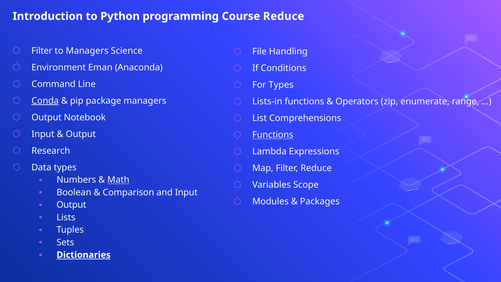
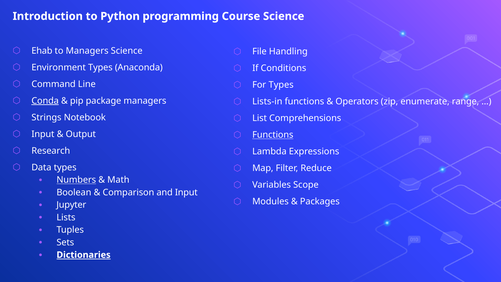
Course Reduce: Reduce -> Science (284, 16)
Filter: Filter -> Ehab (42, 51)
Environment Eman: Eman -> Types (100, 67)
Output: Output -> Strings (46, 117)
Numbers underline: none -> present (76, 180)
Math underline: present -> none (118, 180)
Output: Output -> Jupyter (71, 205)
